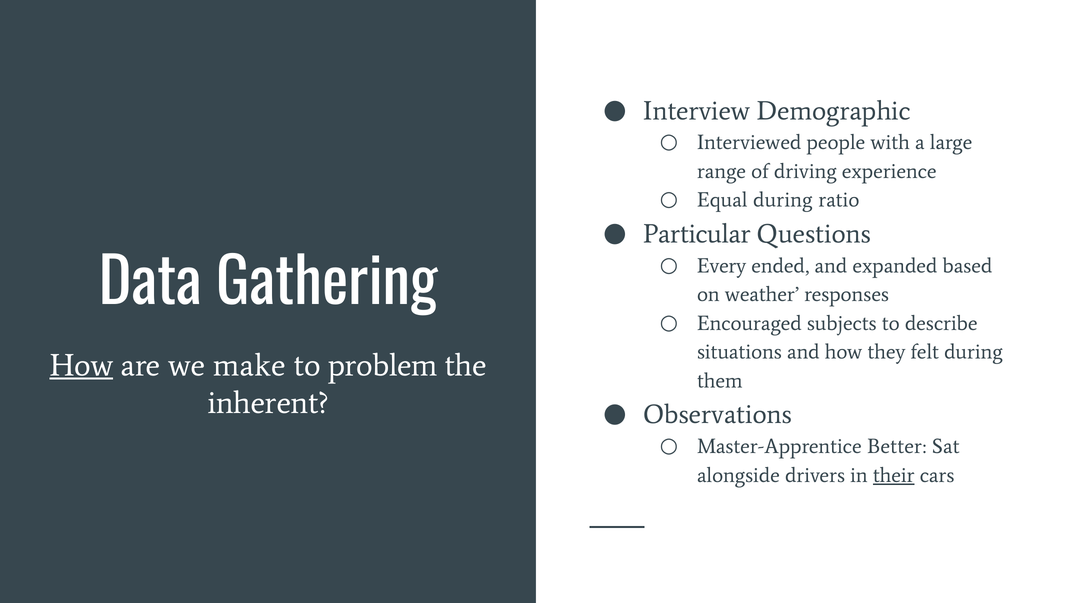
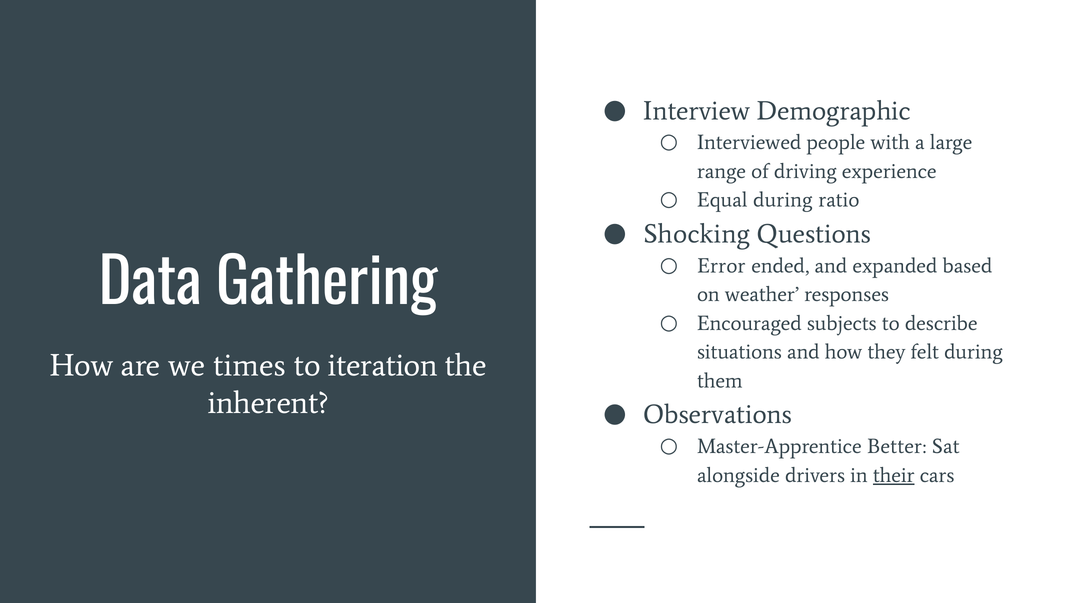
Particular: Particular -> Shocking (697, 234)
Every: Every -> Error (721, 266)
How underline: present -> none (81, 365)
make: make -> times (249, 365)
problem: problem -> iteration (383, 365)
